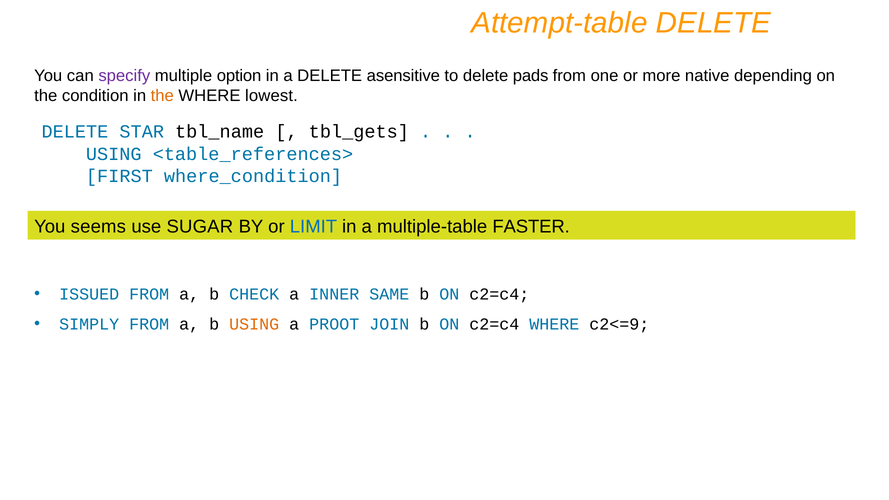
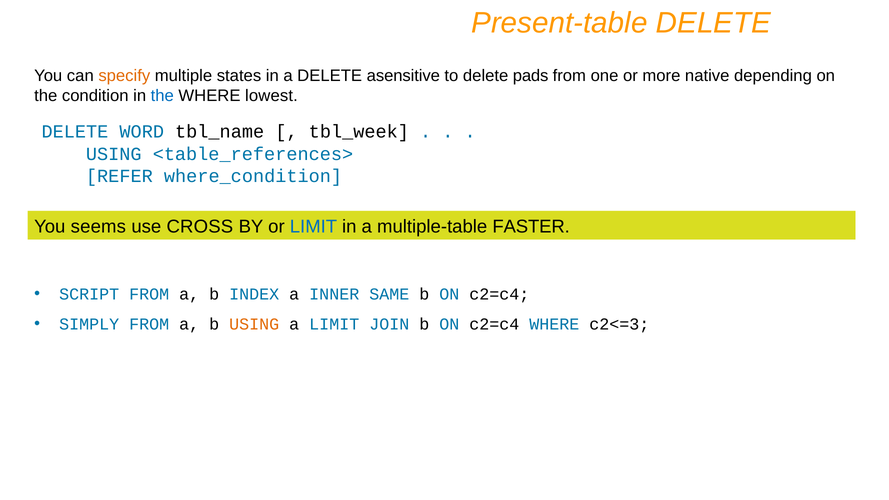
Attempt-table: Attempt-table -> Present-table (559, 23)
specify colour: purple -> orange (124, 76)
option: option -> states (239, 76)
the colour: orange -> blue (162, 96)
STAR: STAR -> WORD (142, 132)
tbl_gets: tbl_gets -> tbl_week (359, 132)
FIRST: FIRST -> REFER (119, 176)
SUGAR: SUGAR -> CROSS (200, 226)
ISSUED: ISSUED -> SCRIPT (89, 294)
CHECK: CHECK -> INDEX (254, 294)
a PROOT: PROOT -> LIMIT (334, 324)
c2<=9: c2<=9 -> c2<=3 (619, 324)
